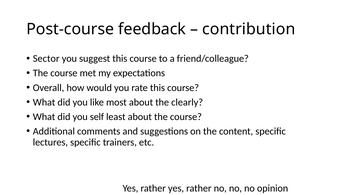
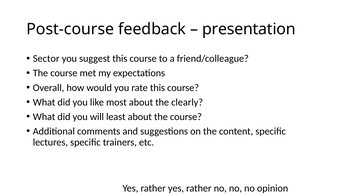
contribution: contribution -> presentation (249, 29)
self: self -> will (97, 117)
